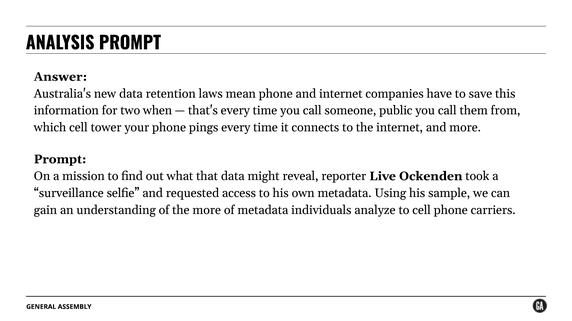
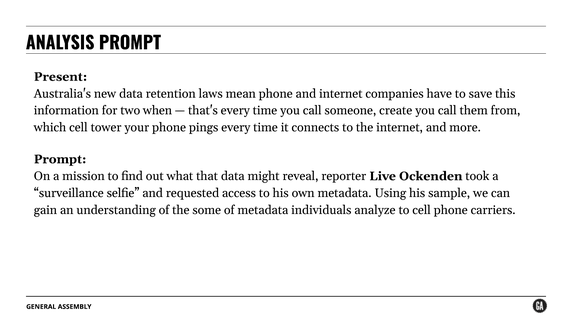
Answer: Answer -> Present (61, 77)
public: public -> create (396, 111)
the more: more -> some (207, 210)
